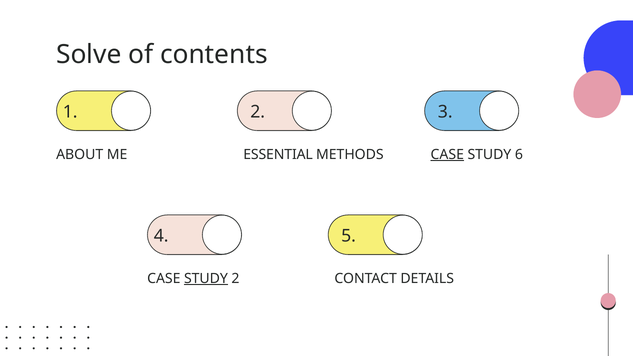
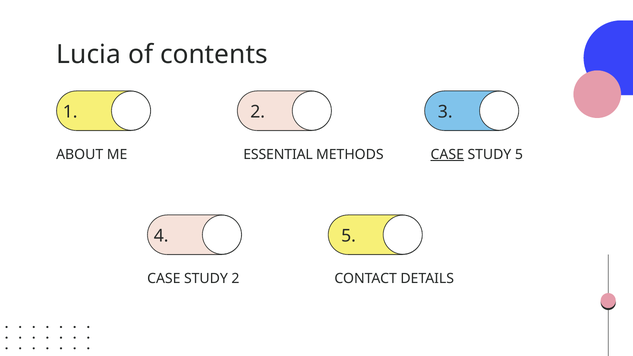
Solve: Solve -> Lucia (89, 55)
STUDY 6: 6 -> 5 (519, 154)
STUDY underline: present -> none (206, 278)
